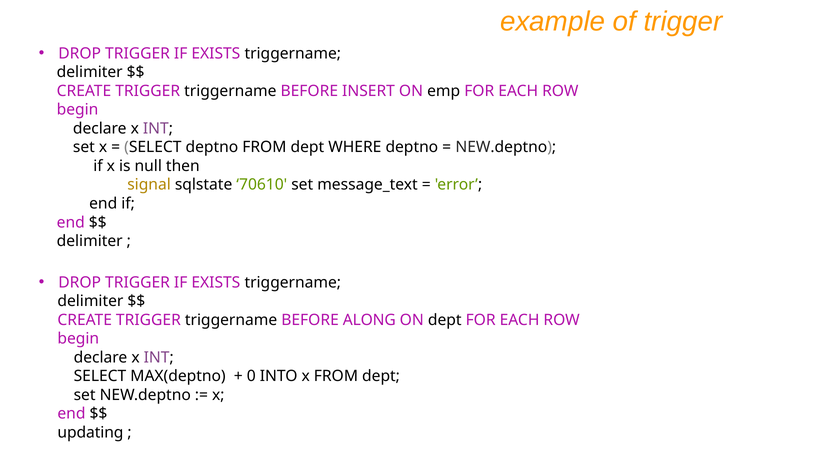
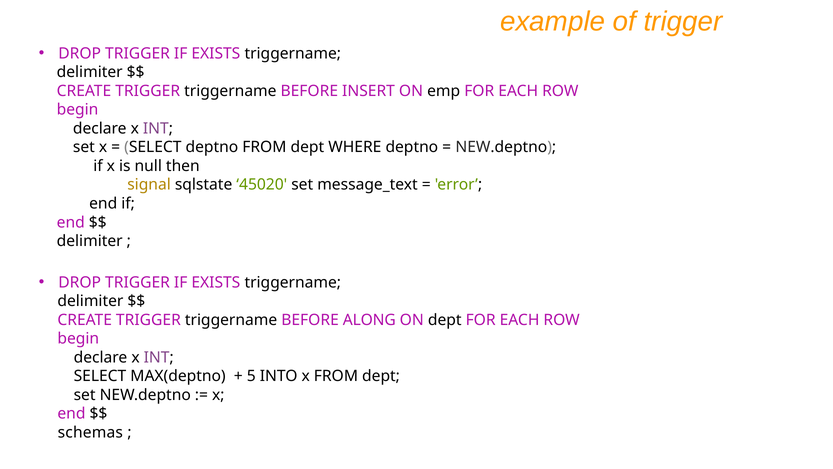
70610: 70610 -> 45020 (262, 185)
0: 0 -> 5 (251, 376)
updating: updating -> schemas (90, 432)
